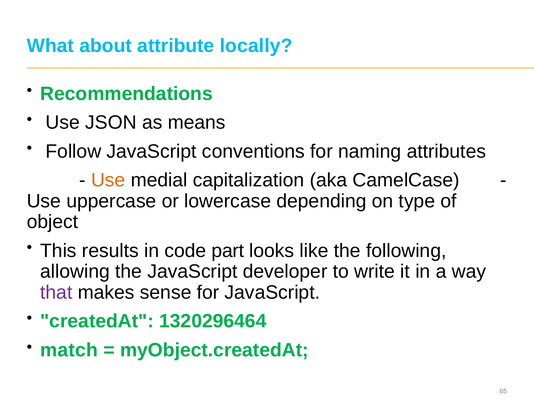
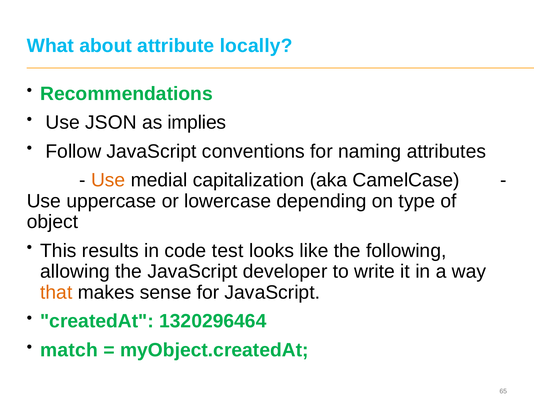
means: means -> implies (197, 122)
part: part -> test (228, 250)
that colour: purple -> orange (56, 292)
